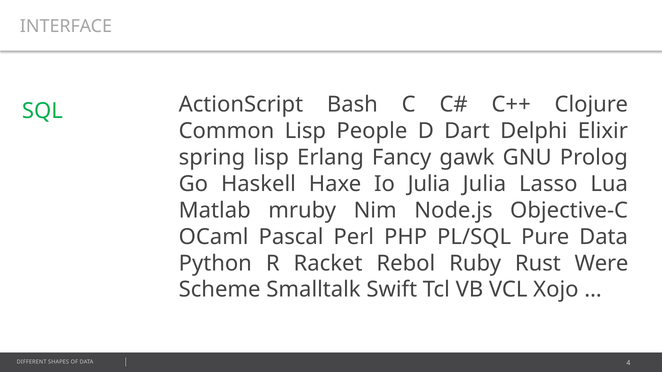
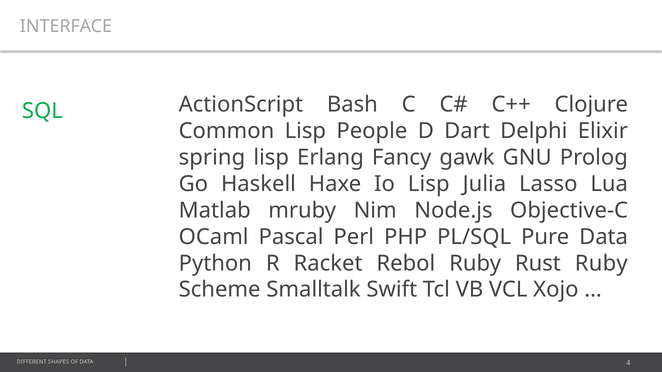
Io Julia: Julia -> Lisp (429, 184)
Rust Were: Were -> Ruby (601, 264)
